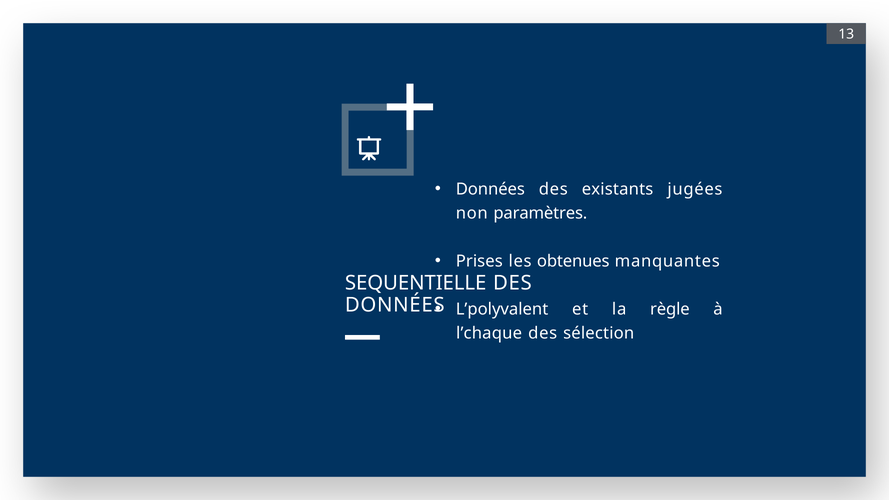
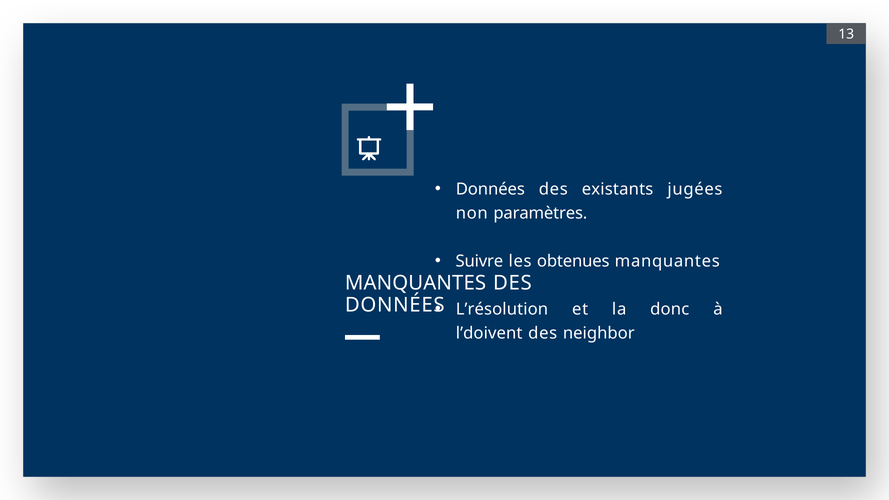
Prises: Prises -> Suivre (479, 261)
SEQUENTIELLE: SEQUENTIELLE -> MANQUANTES (416, 283)
L’polyvalent: L’polyvalent -> L’résolution (502, 309)
règle: règle -> donc (670, 309)
l’chaque: l’chaque -> l’doivent (489, 333)
sélection: sélection -> neighbor (599, 333)
